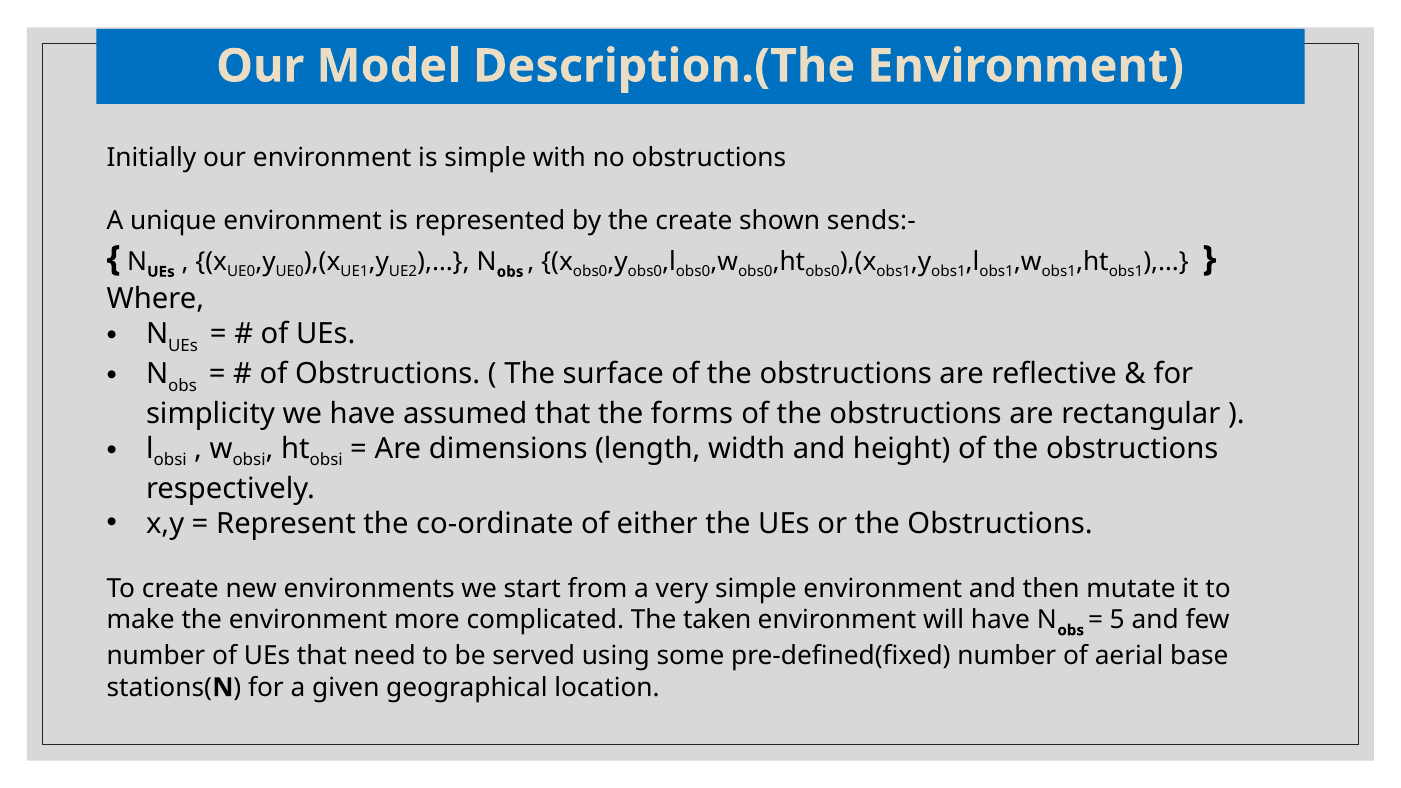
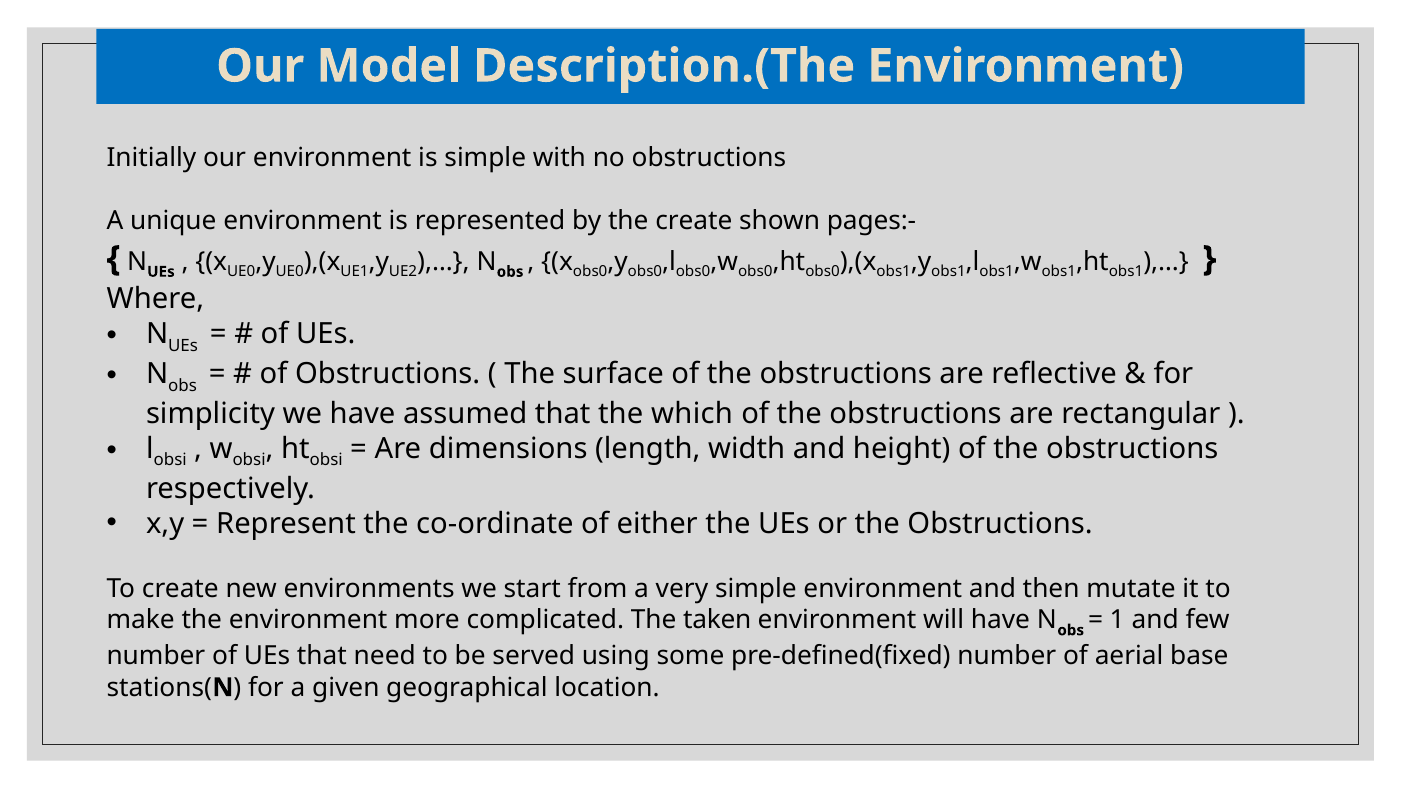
sends:-: sends:- -> pages:- (872, 221)
forms: forms -> which (692, 414)
5: 5 -> 1 (1117, 620)
